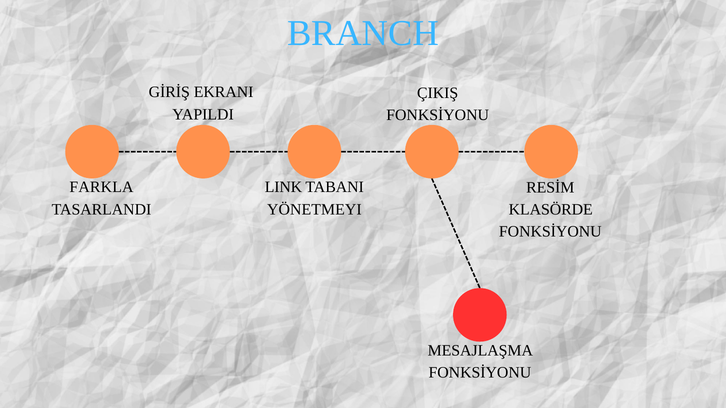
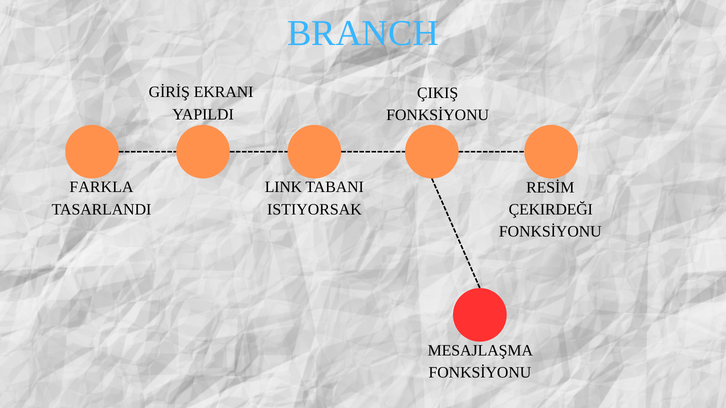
YÖNETMEYI: YÖNETMEYI -> ISTIYORSAK (314, 210)
KLASÖRDE: KLASÖRDE -> ÇEKIRDEĞI (551, 210)
